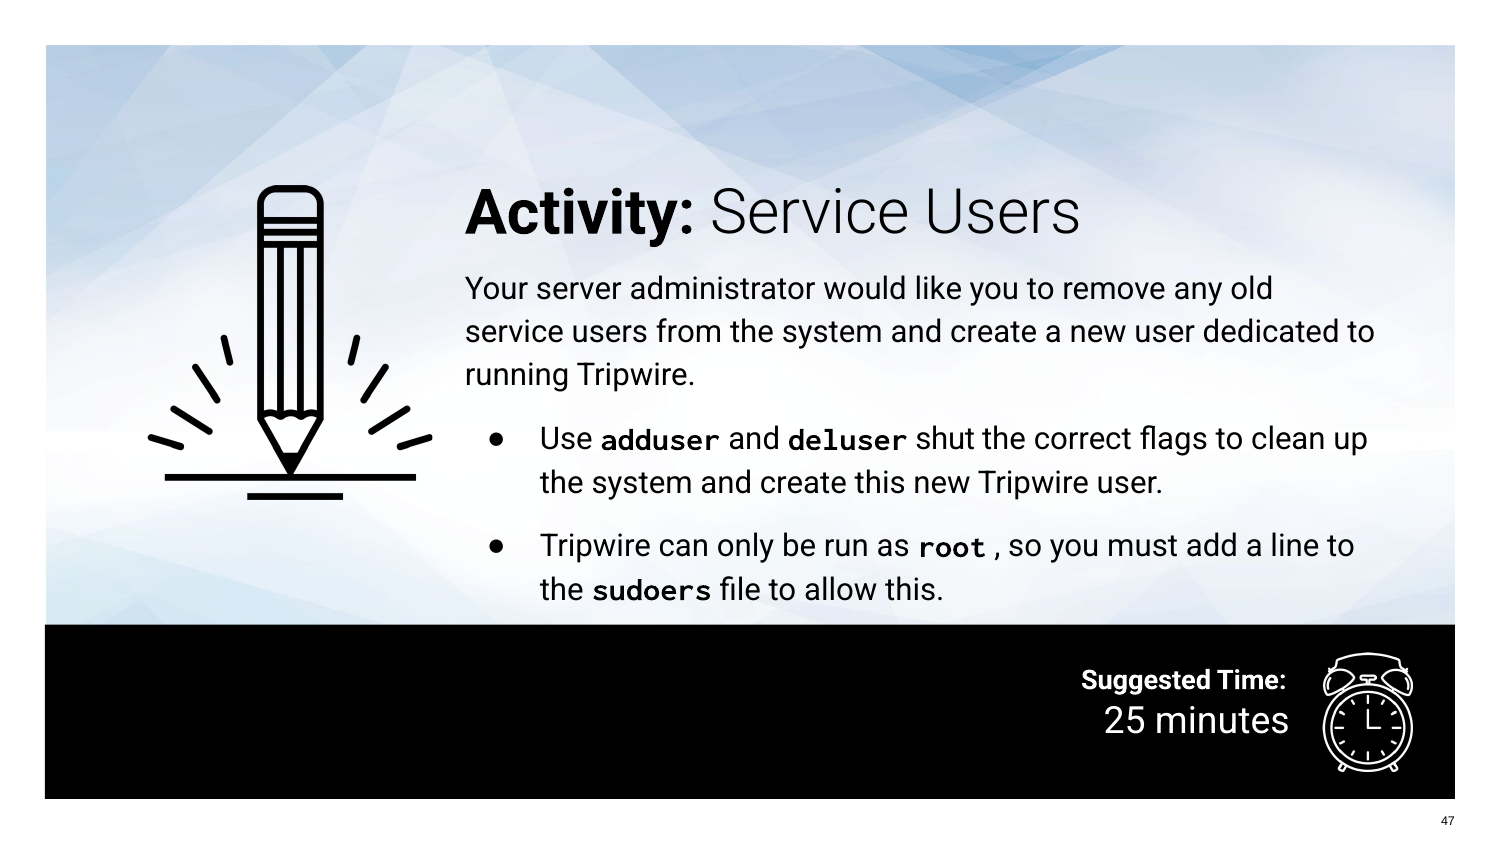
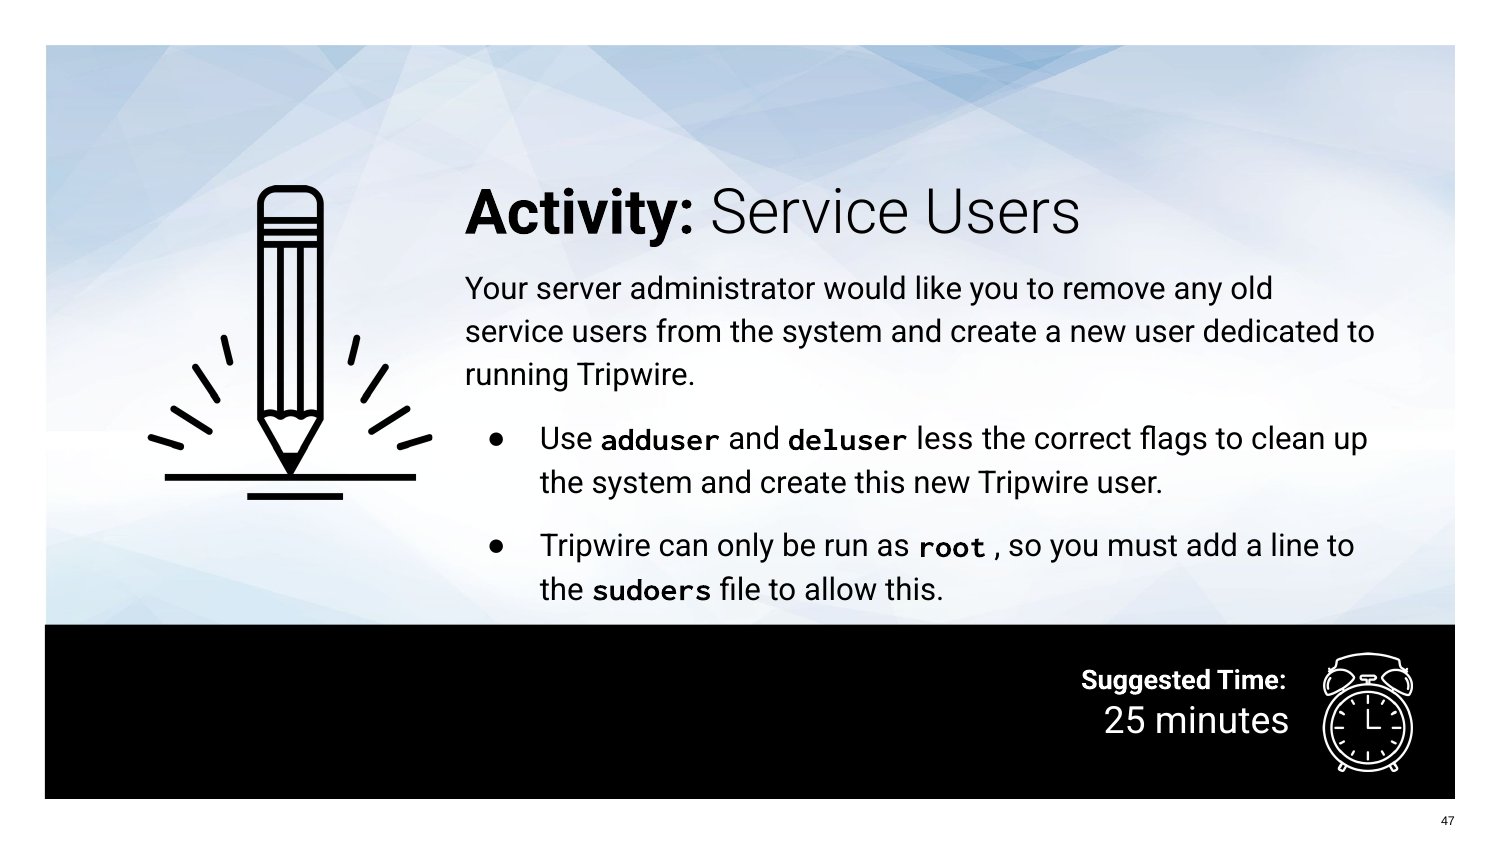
shut: shut -> less (945, 439)
